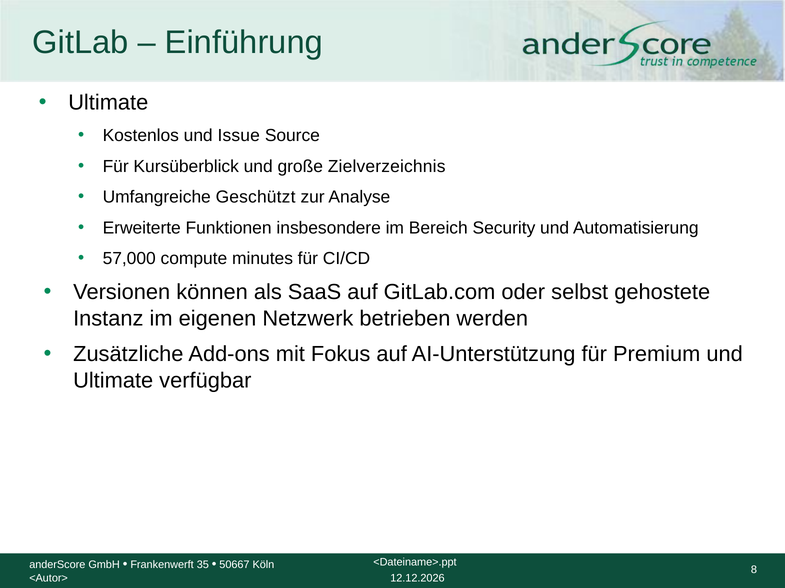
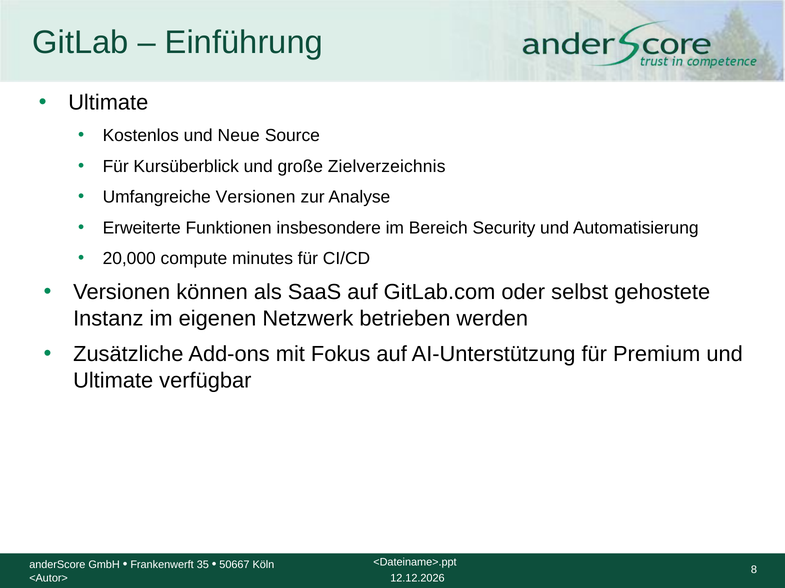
Issue: Issue -> Neue (239, 136)
Umfangreiche Geschützt: Geschützt -> Versionen (256, 197)
57,000: 57,000 -> 20,000 (129, 259)
